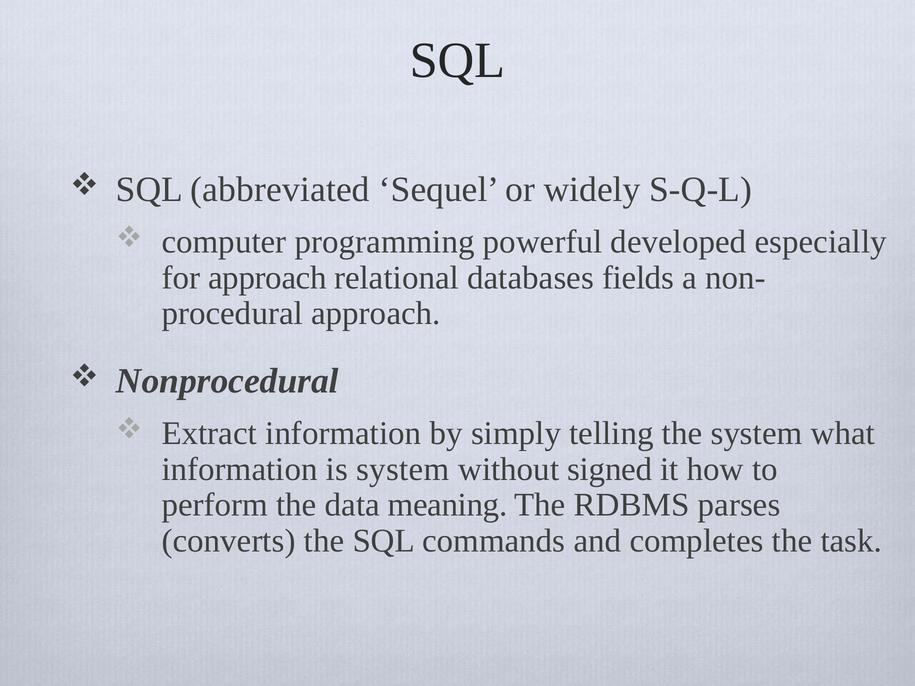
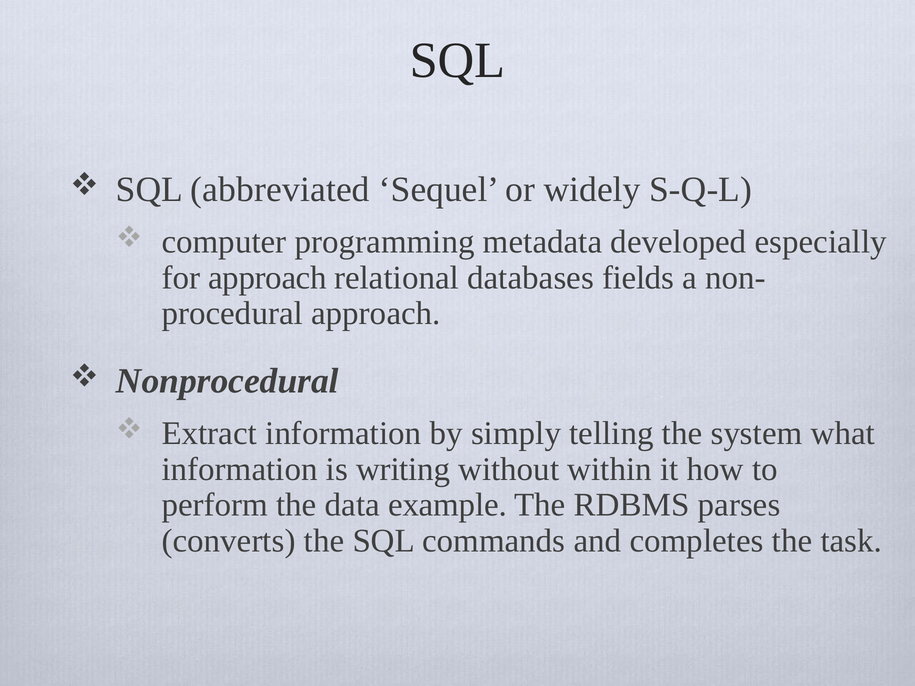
powerful: powerful -> metadata (543, 242)
is system: system -> writing (403, 469)
signed: signed -> within (610, 469)
meaning: meaning -> example (448, 505)
